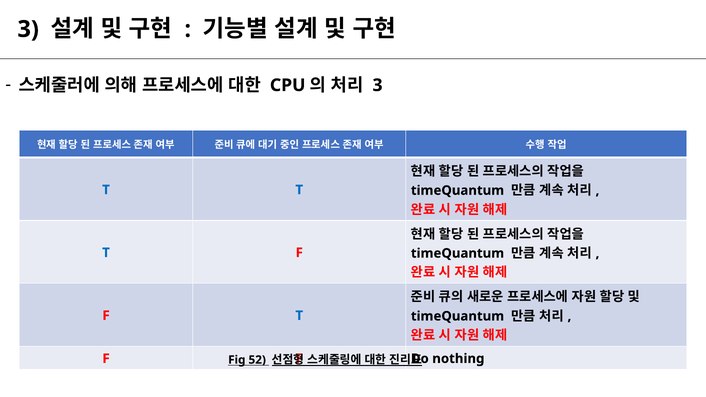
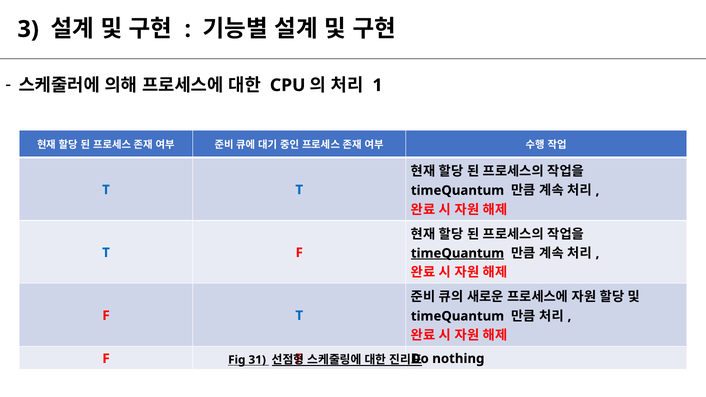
3: 3 -> 1 (378, 85)
timeQuantum underline: none -> present (458, 253)
52: 52 -> 31 (257, 360)
